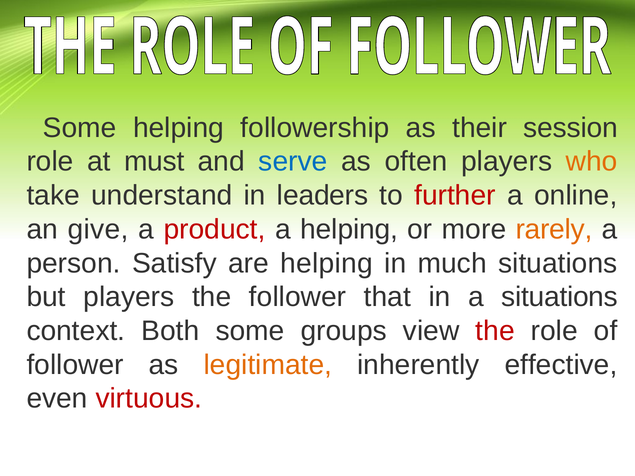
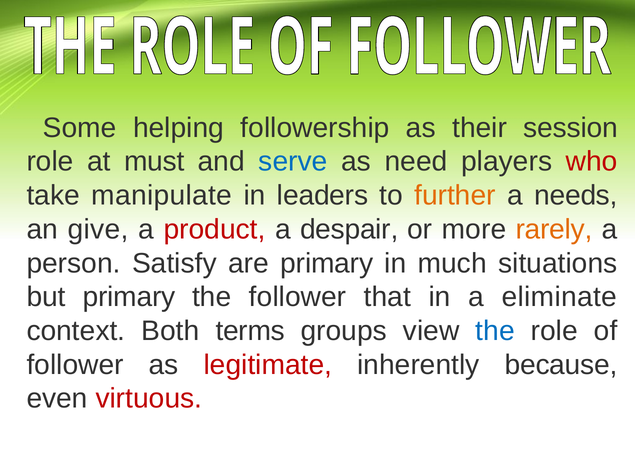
often: often -> need (416, 162)
who colour: orange -> red (592, 162)
understand: understand -> manipulate (162, 196)
further colour: red -> orange (455, 196)
online: online -> needs (576, 196)
a helping: helping -> despair (349, 229)
are helping: helping -> primary (327, 263)
but players: players -> primary (129, 297)
a situations: situations -> eliminate (559, 297)
Both some: some -> terms (250, 331)
the colour: red -> blue (495, 331)
legitimate colour: orange -> red (268, 365)
effective: effective -> because (561, 365)
